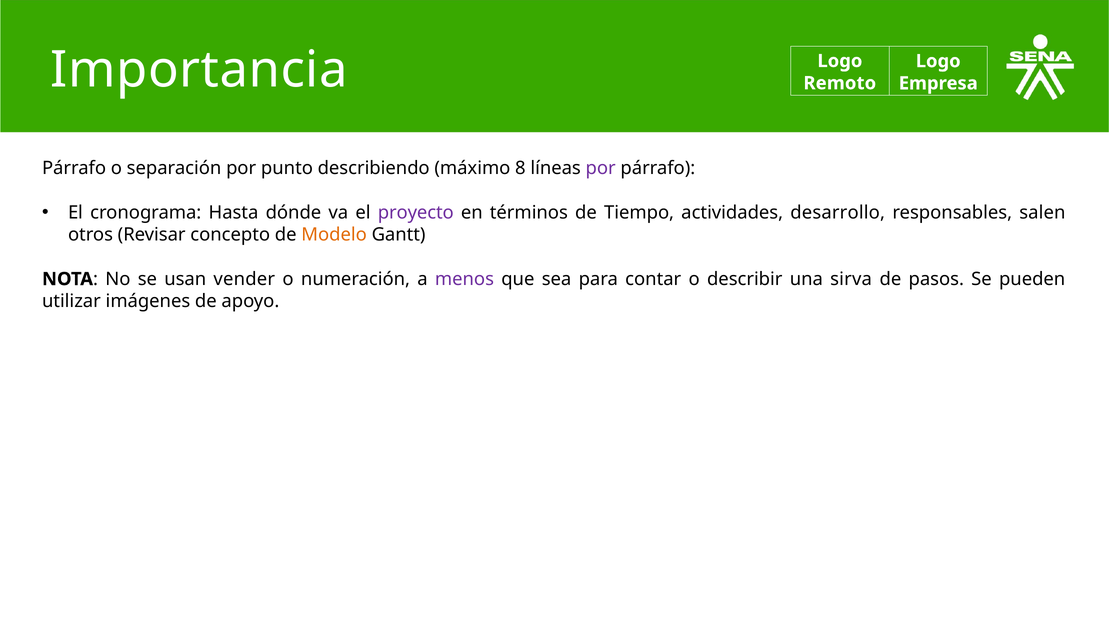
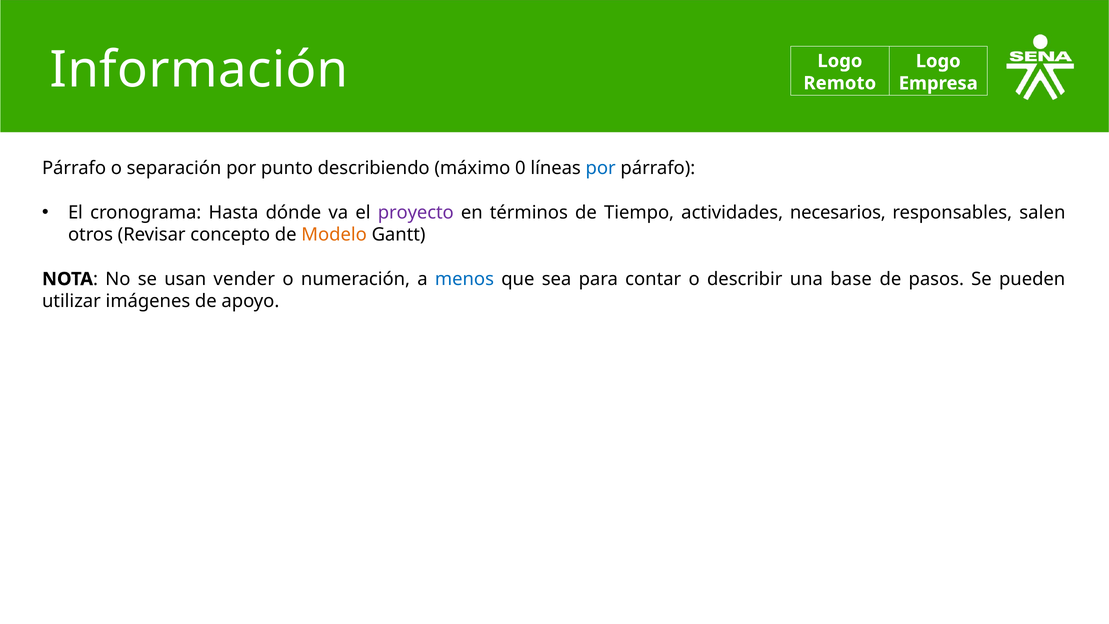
Importancia: Importancia -> Información (199, 70)
8: 8 -> 0 (520, 168)
por colour: purple -> blue (601, 168)
desarrollo: desarrollo -> necesarios (838, 212)
menos colour: purple -> blue (464, 279)
sirva: sirva -> base (851, 279)
